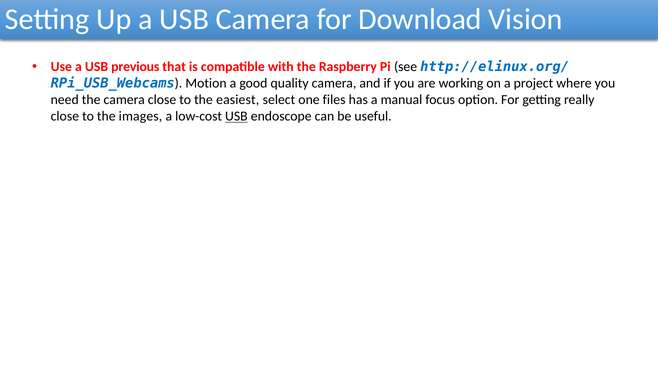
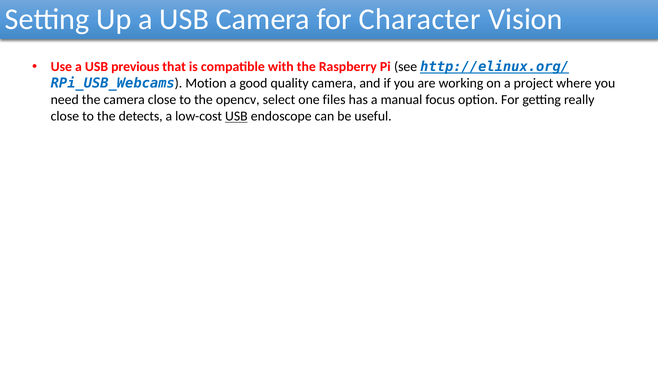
Download: Download -> Character (420, 19)
http://elinux.org/ underline: none -> present (495, 67)
easiest: easiest -> opencv (238, 100)
images: images -> detects (141, 116)
